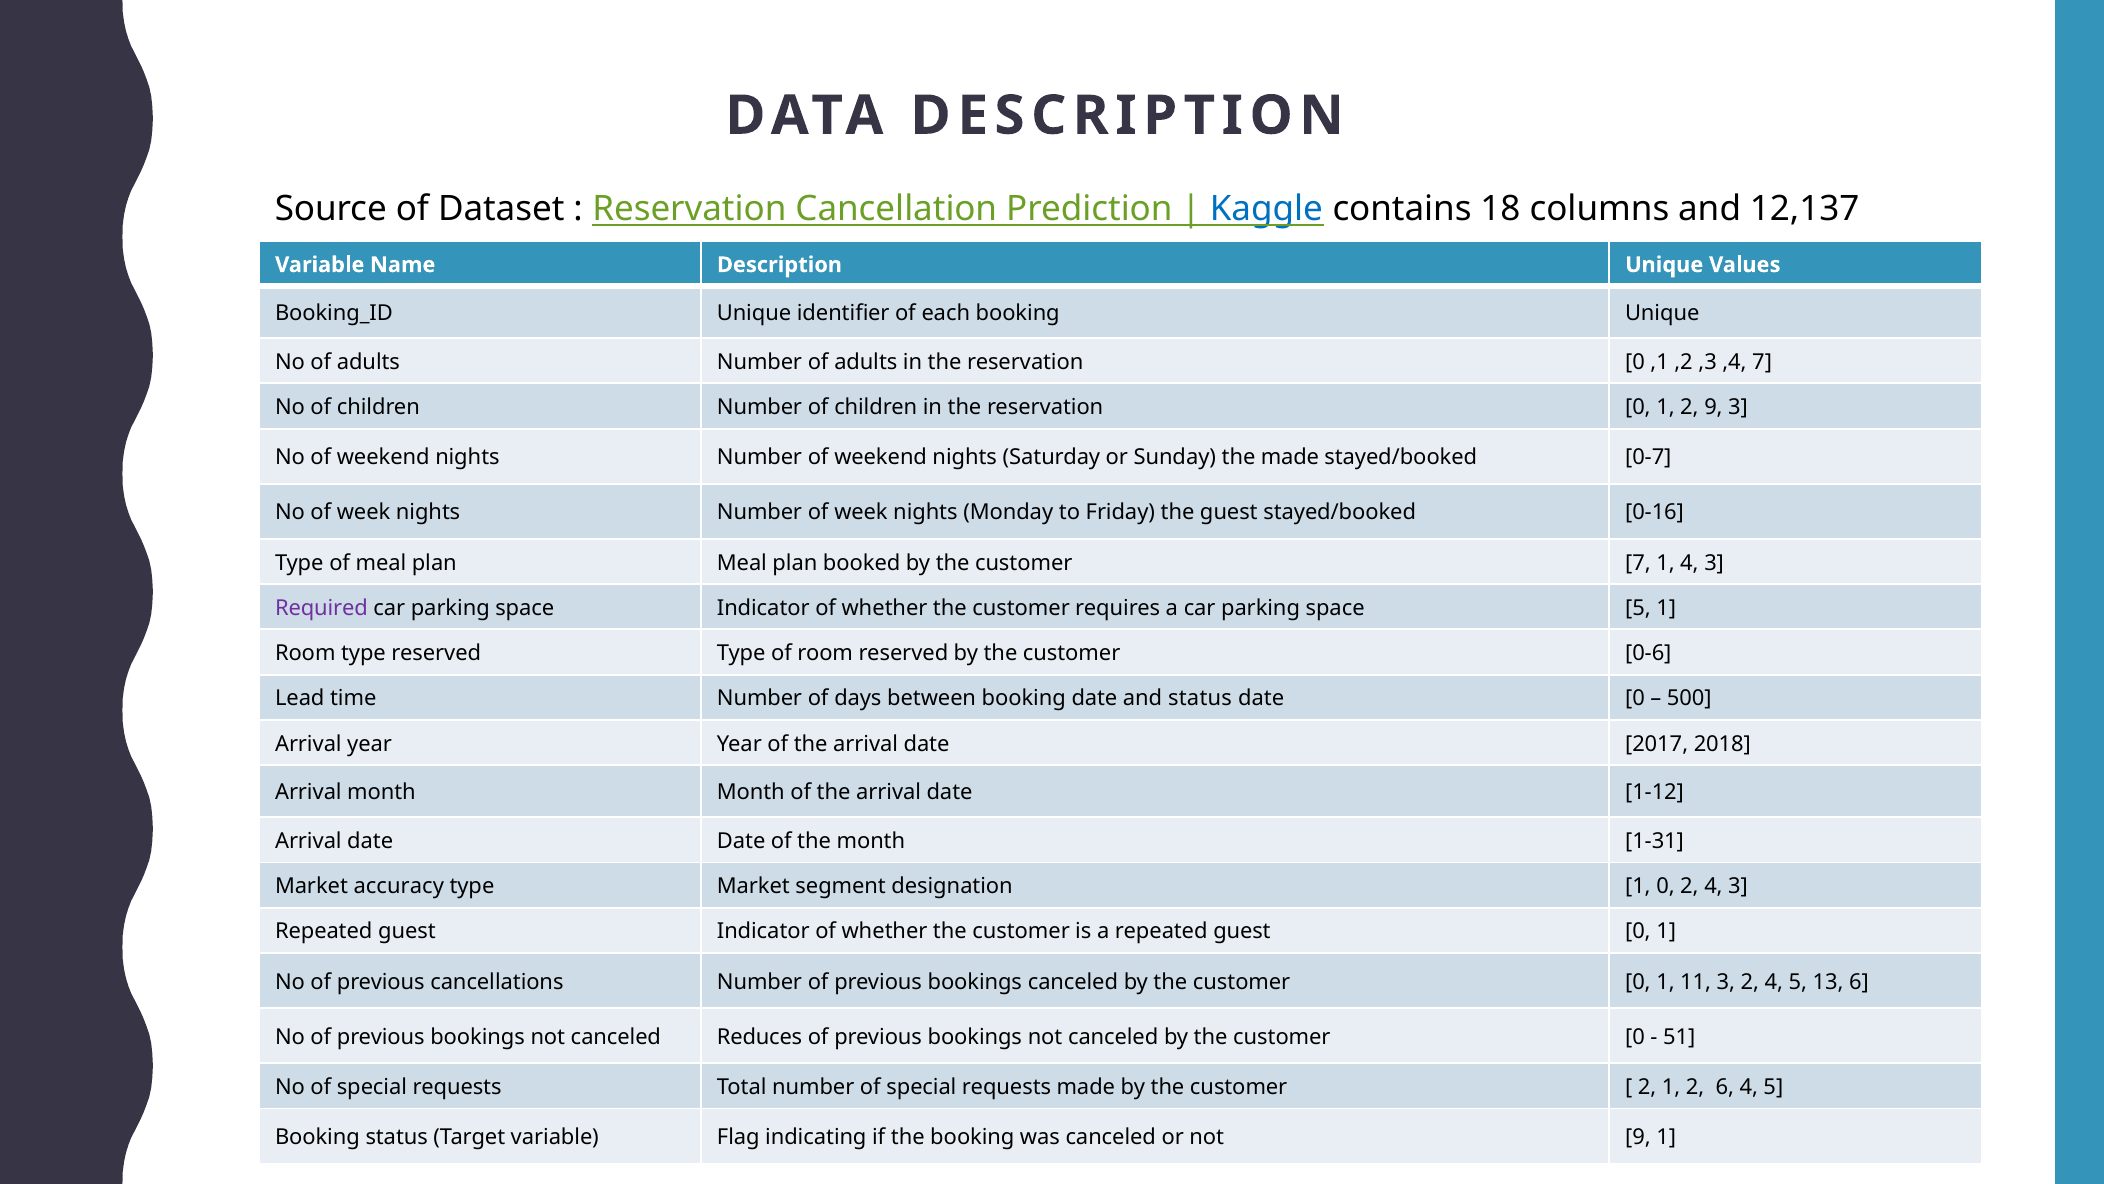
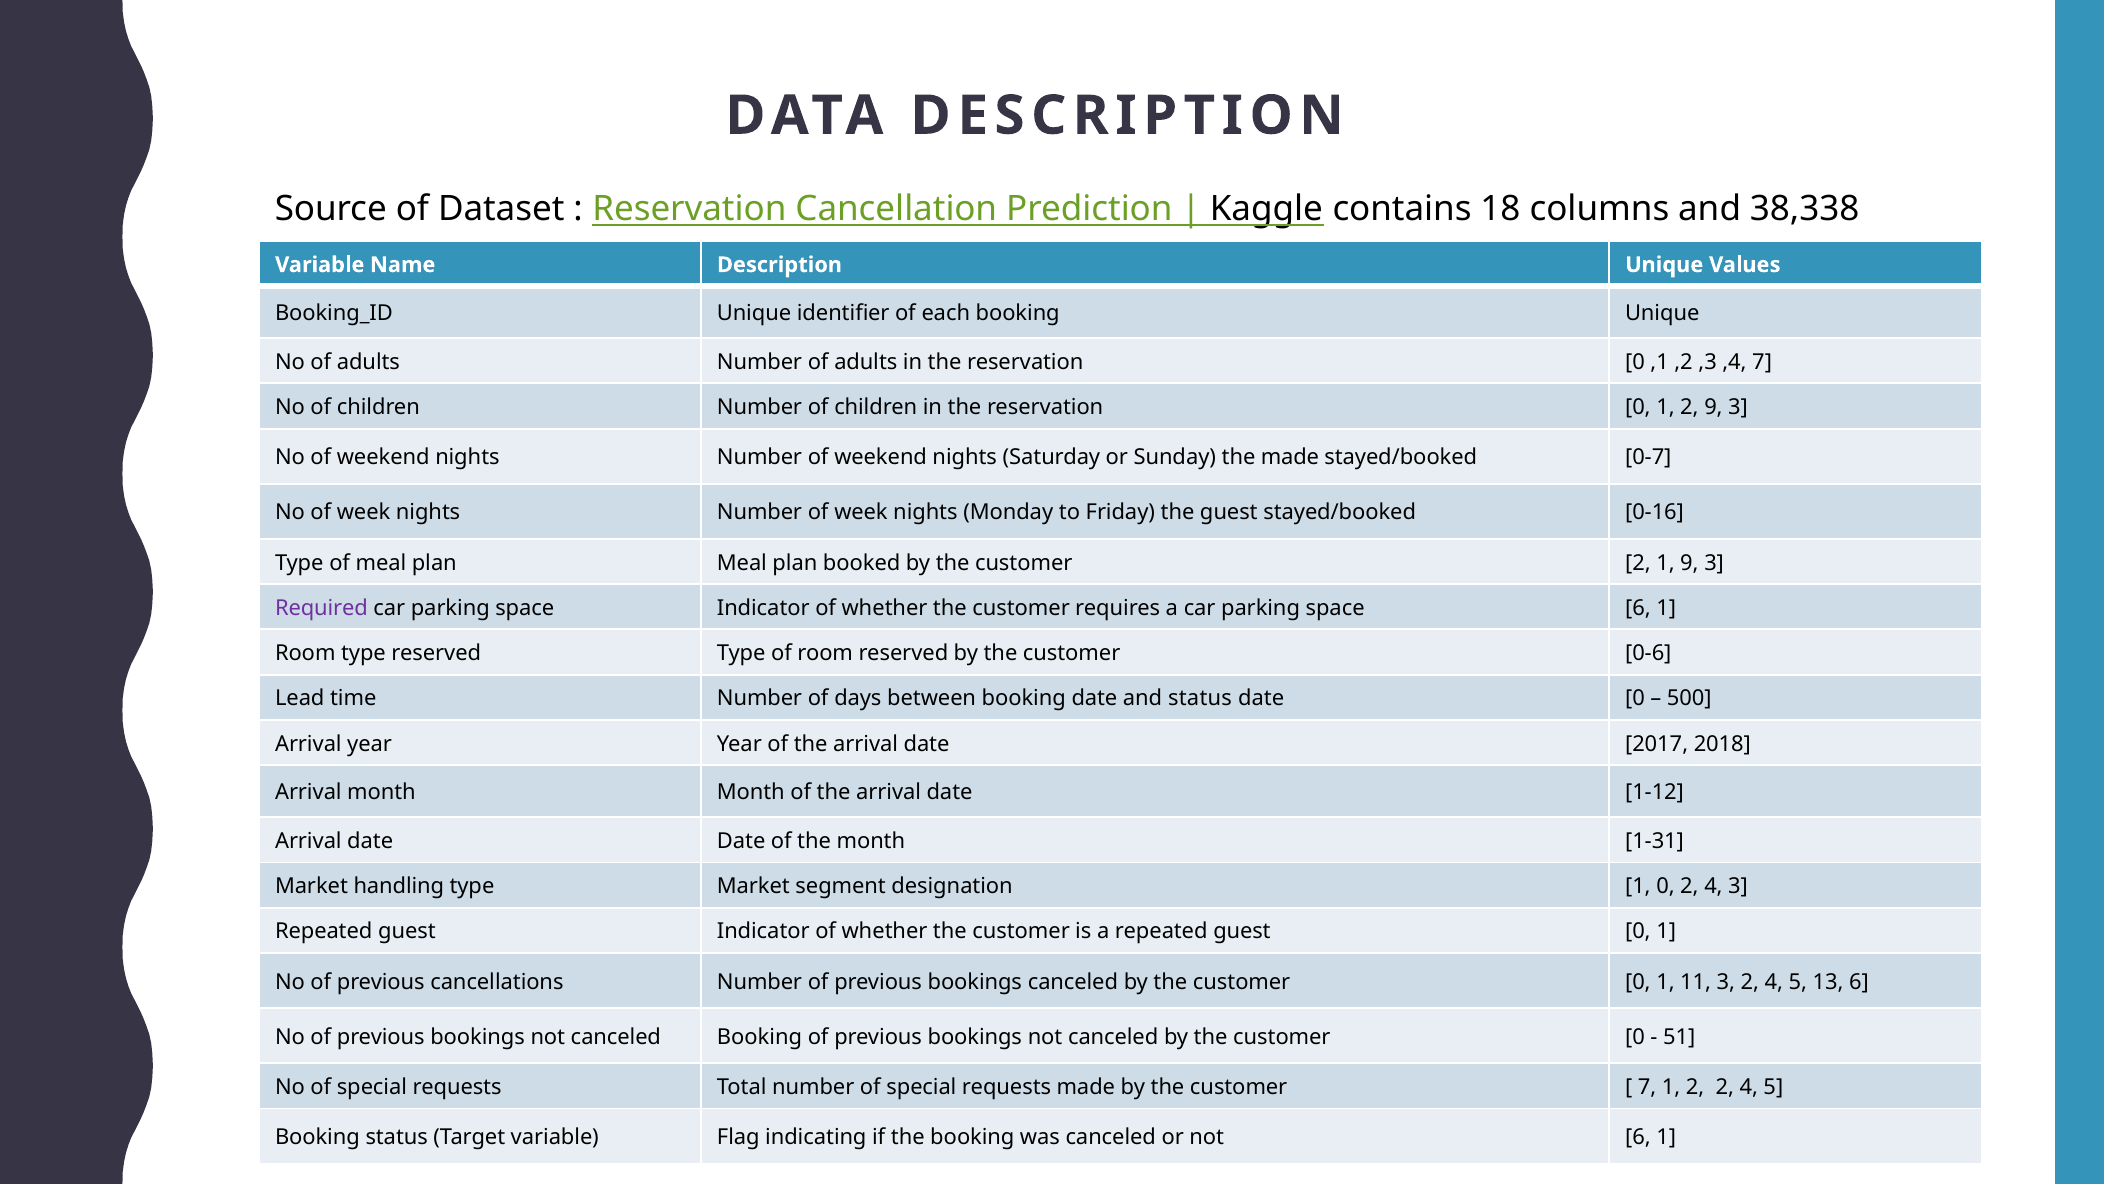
Kaggle colour: blue -> black (1266, 209)
12,137: 12,137 -> 38,338 (1805, 209)
customer 7: 7 -> 2 (1638, 563)
1 4: 4 -> 9 (1689, 563)
space 5: 5 -> 6 (1638, 608)
accuracy: accuracy -> handling (399, 886)
canceled Reduces: Reduces -> Booking (760, 1037)
2: 2 -> 7 (1647, 1087)
2 6: 6 -> 2 (1725, 1087)
not 9: 9 -> 6 (1638, 1137)
